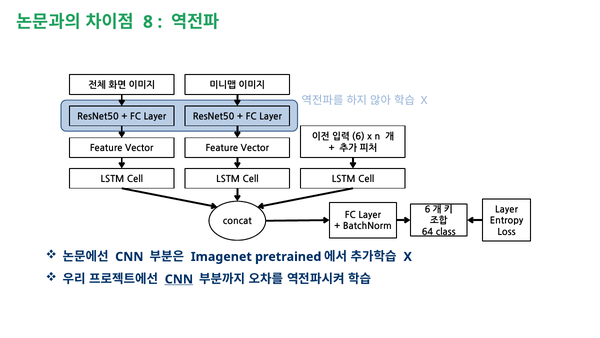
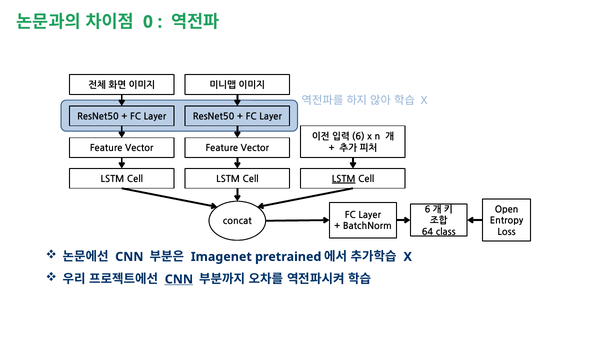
8: 8 -> 0 (148, 22)
LSTM underline: none -> present (344, 179)
Layer: Layer -> Open (507, 209)
